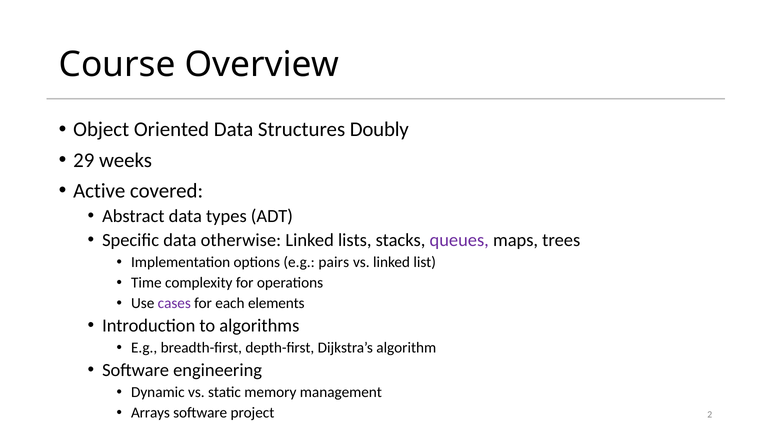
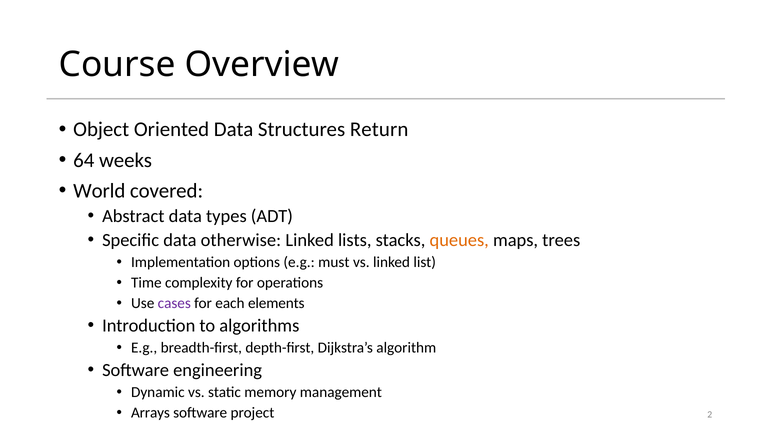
Doubly: Doubly -> Return (379, 129)
29: 29 -> 64 (84, 160)
Active: Active -> World (99, 191)
queues colour: purple -> orange (459, 240)
pairs: pairs -> must (334, 262)
